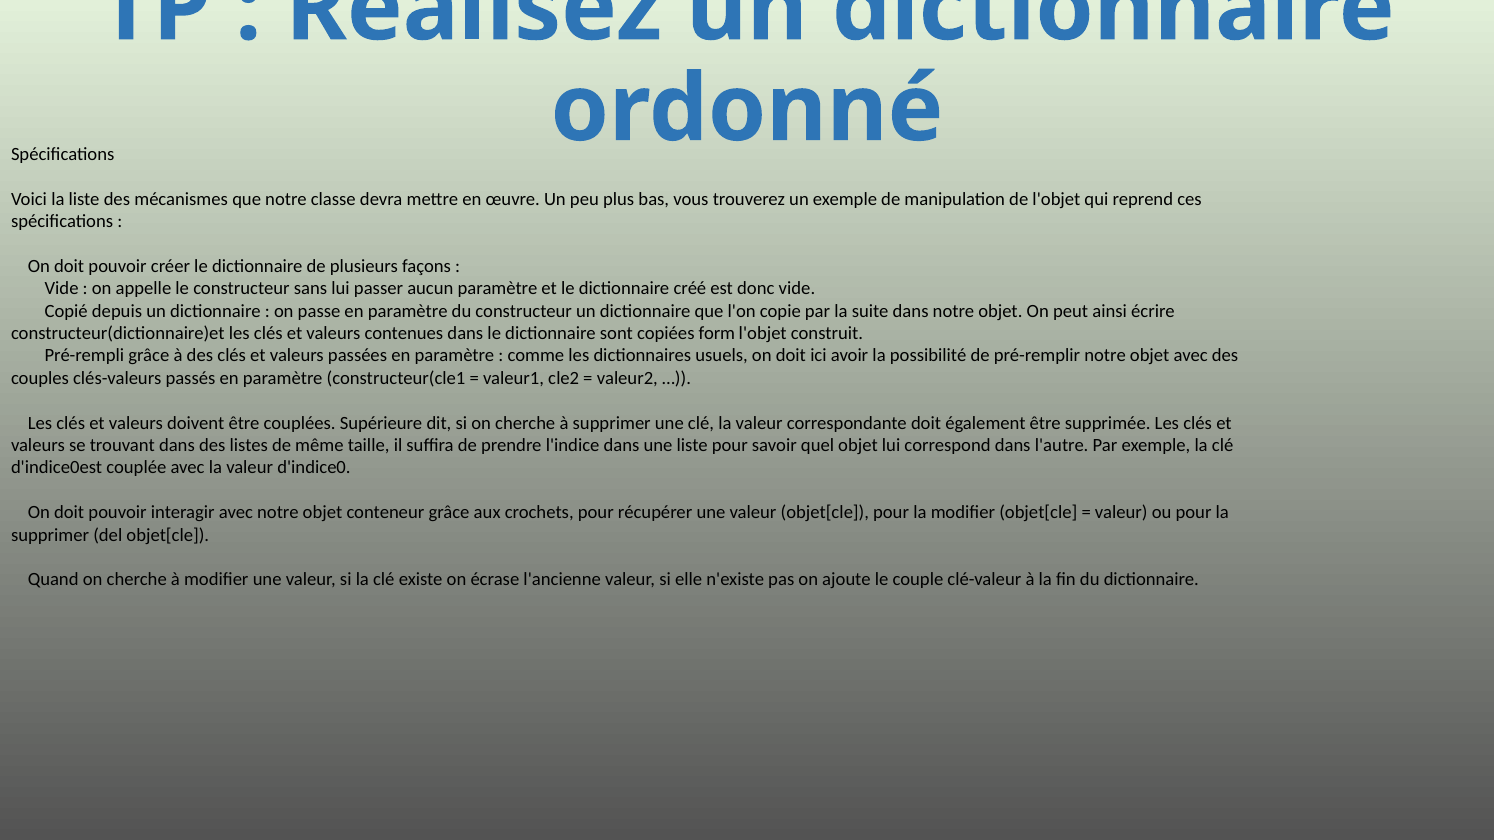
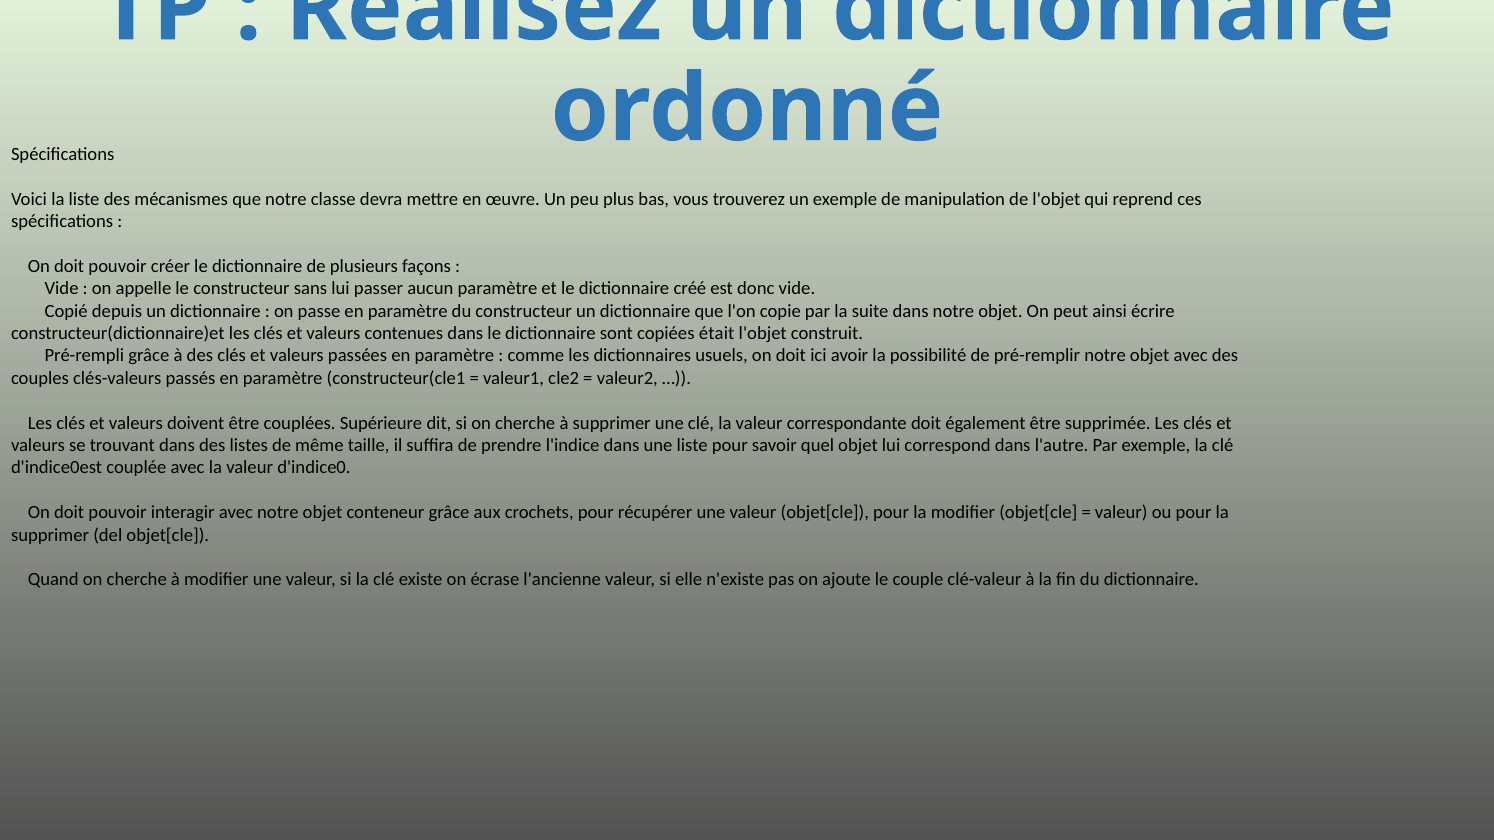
form: form -> était (717, 333)
